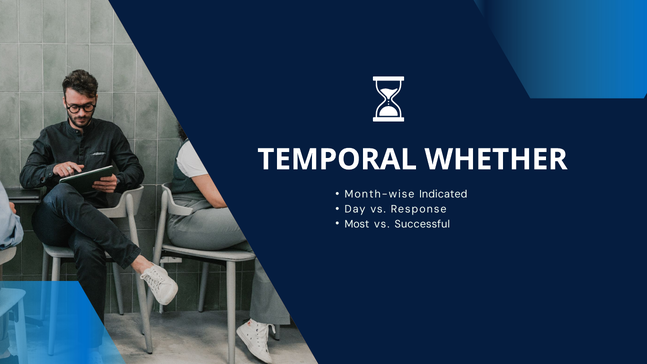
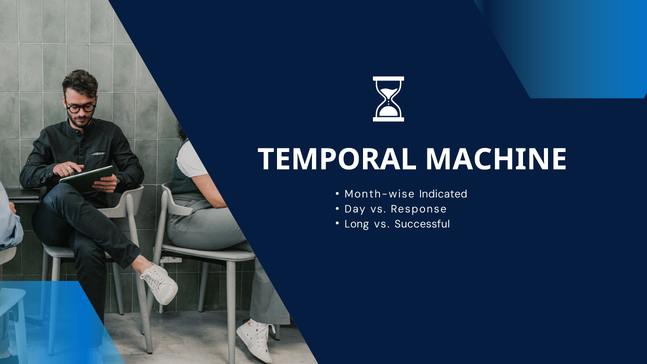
WHETHER: WHETHER -> MACHINE (496, 160)
Most: Most -> Long (357, 224)
